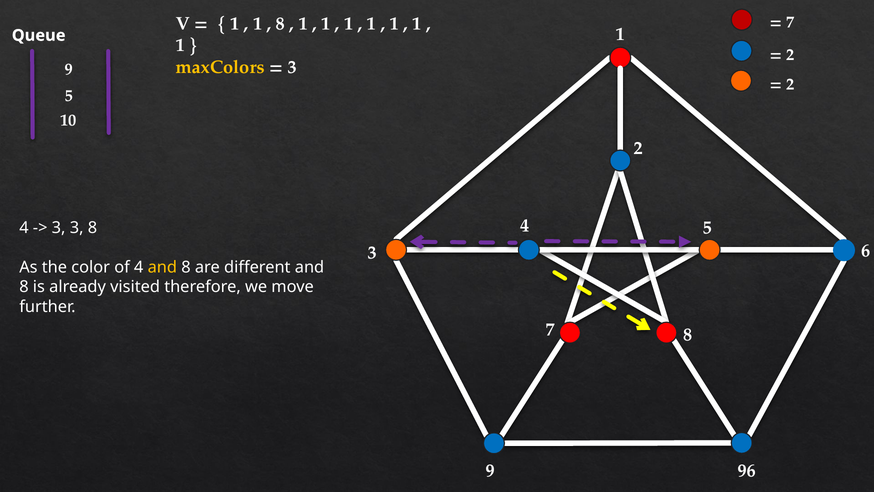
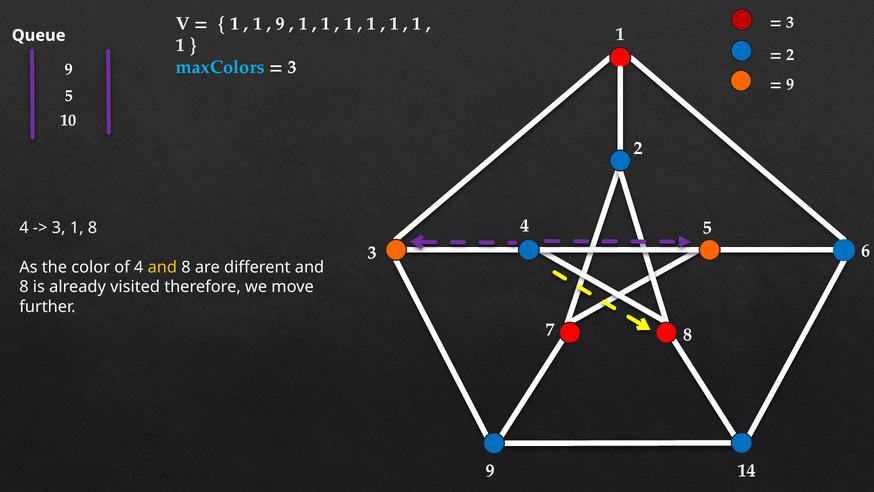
7: 7 -> 3 (790, 22)
8: 8 -> 9 (280, 24)
maxColors colour: yellow -> light blue (220, 67)
2: 2 -> 9 (790, 84)
3 3: 3 -> 1 (77, 228)
96: 96 -> 14 (747, 470)
